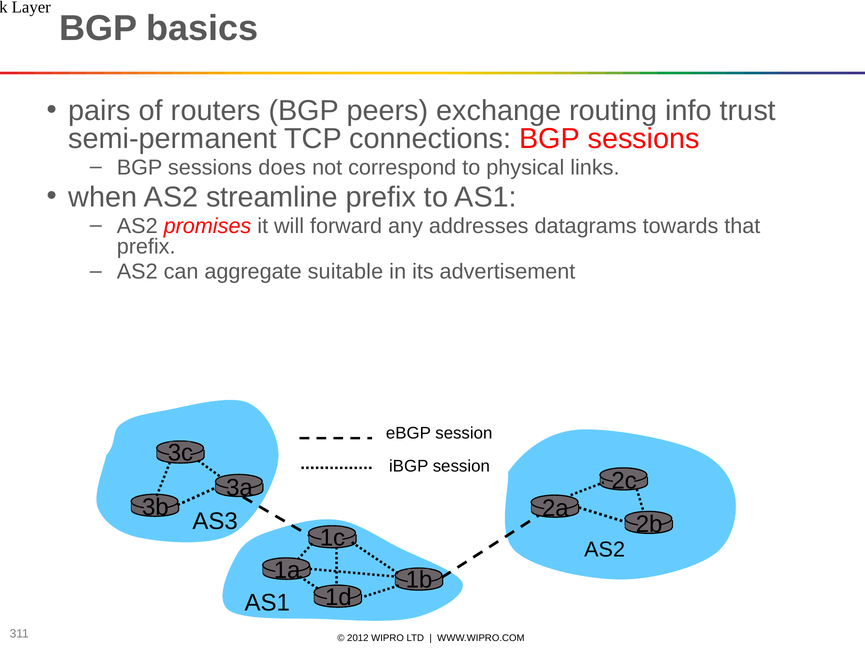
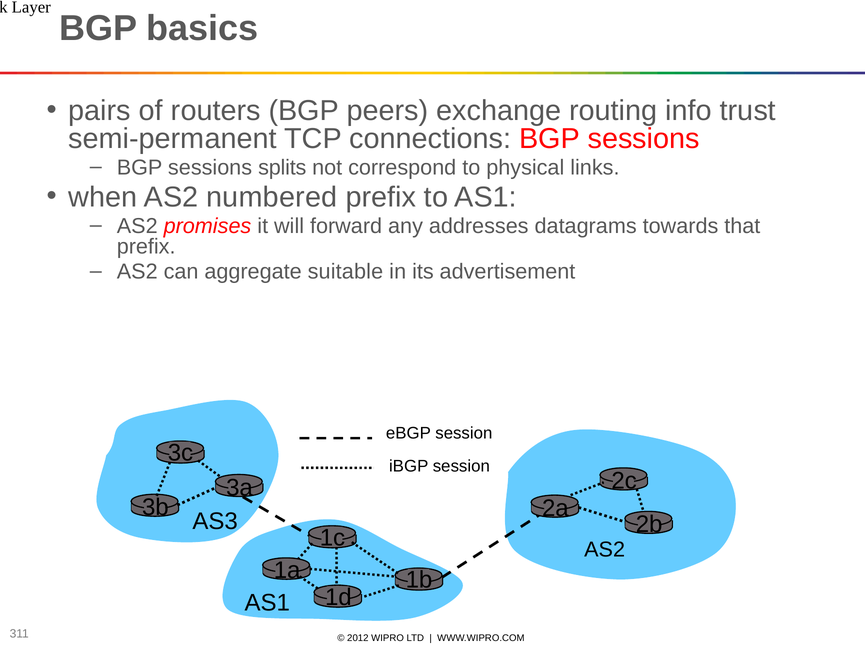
does: does -> splits (282, 168)
streamline: streamline -> numbered (272, 197)
